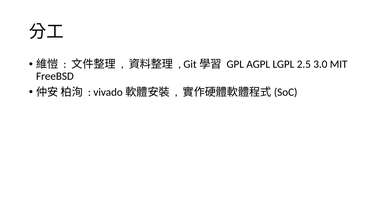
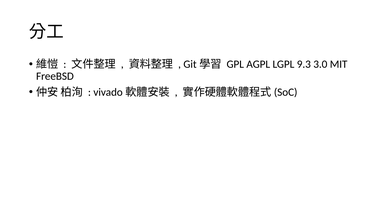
2.5: 2.5 -> 9.3 (304, 64)
